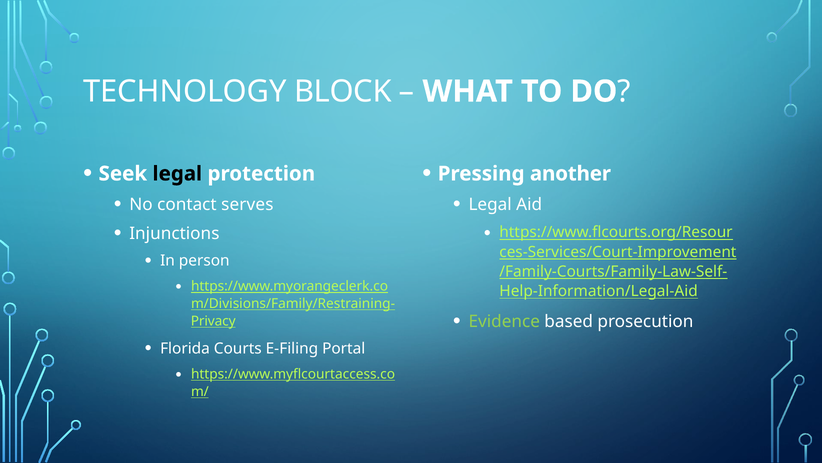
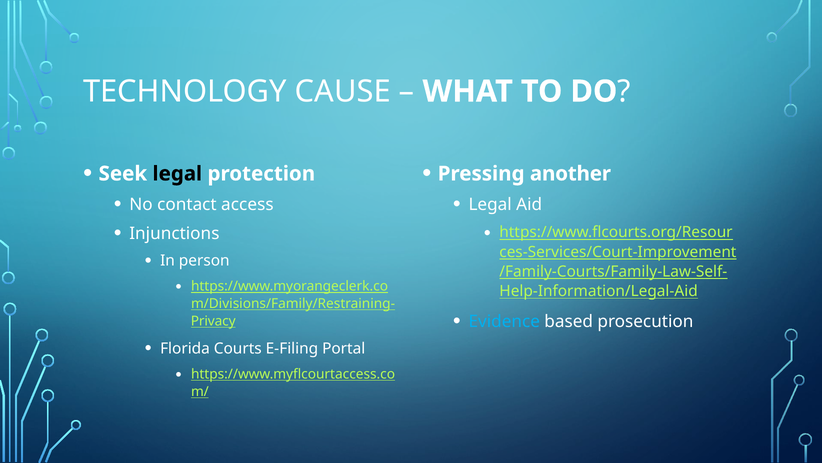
BLOCK: BLOCK -> CAUSE (343, 91)
serves: serves -> access (247, 204)
Evidence colour: light green -> light blue (504, 321)
